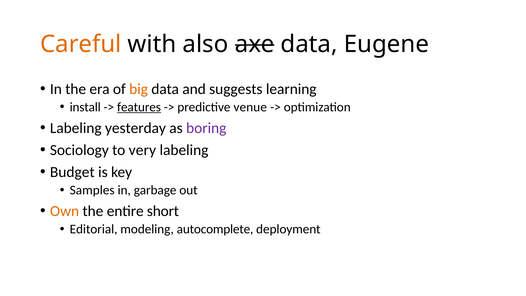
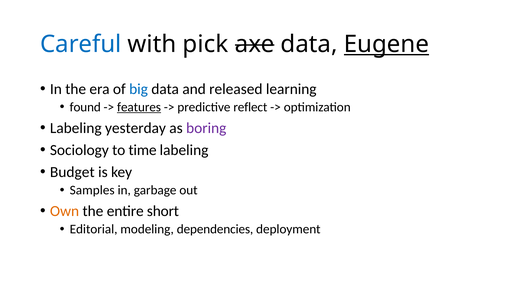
Careful colour: orange -> blue (81, 44)
also: also -> pick (205, 44)
Eugene underline: none -> present (386, 44)
big colour: orange -> blue (139, 89)
suggests: suggests -> released (236, 89)
install: install -> found (85, 107)
venue: venue -> reflect (250, 107)
very: very -> time (143, 150)
autocomplete: autocomplete -> dependencies (215, 229)
